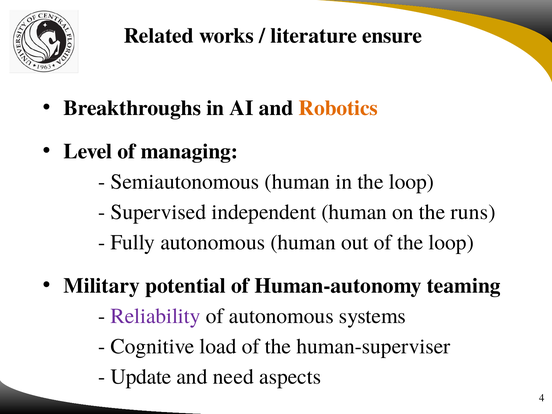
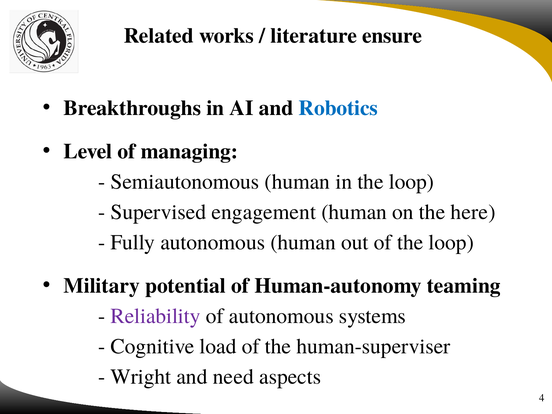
Robotics colour: orange -> blue (338, 108)
independent: independent -> engagement (264, 212)
runs: runs -> here (473, 212)
Update: Update -> Wright (141, 377)
